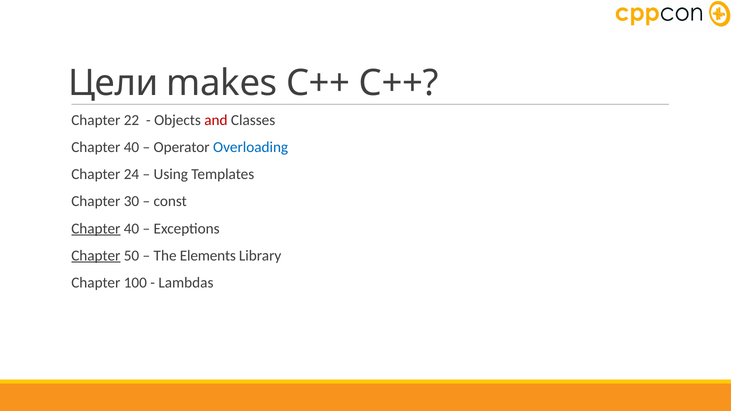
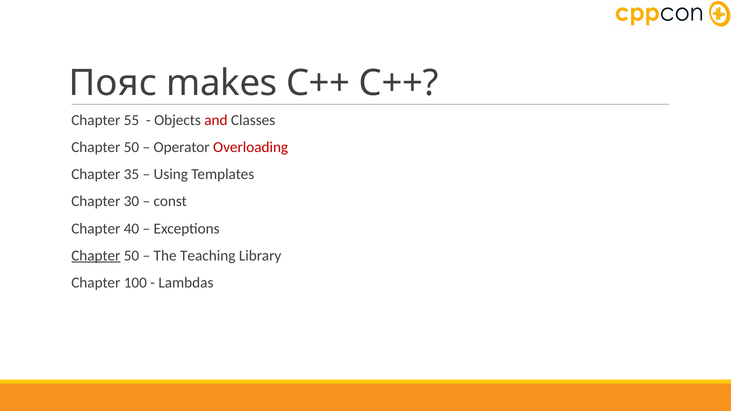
Цели: Цели -> Пояс (113, 83)
22: 22 -> 55 (131, 120)
40: 40 -> 50 (131, 147)
Overloading colour: blue -> red (251, 147)
24: 24 -> 35 (131, 174)
Chapter underline: present -> none (96, 229)
Elements: Elements -> Teaching (208, 256)
